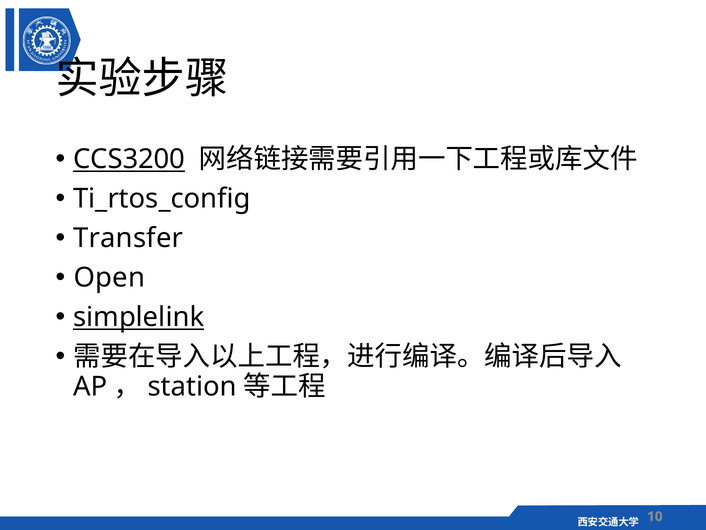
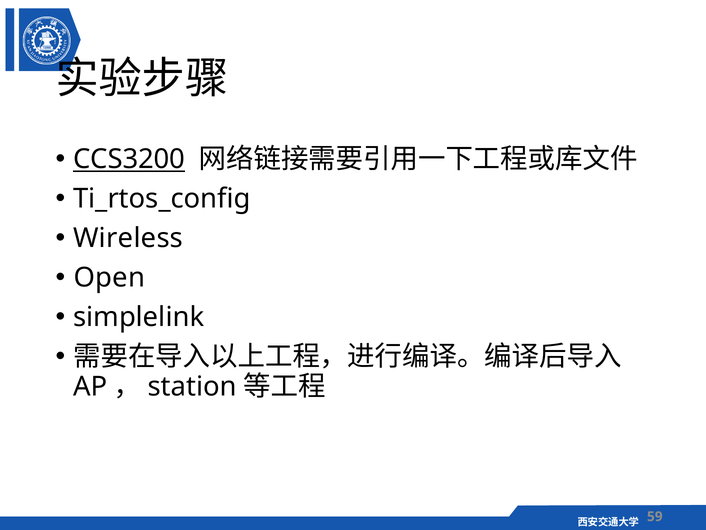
Transfer: Transfer -> Wireless (128, 238)
simplelink underline: present -> none (139, 317)
10: 10 -> 59 (655, 516)
